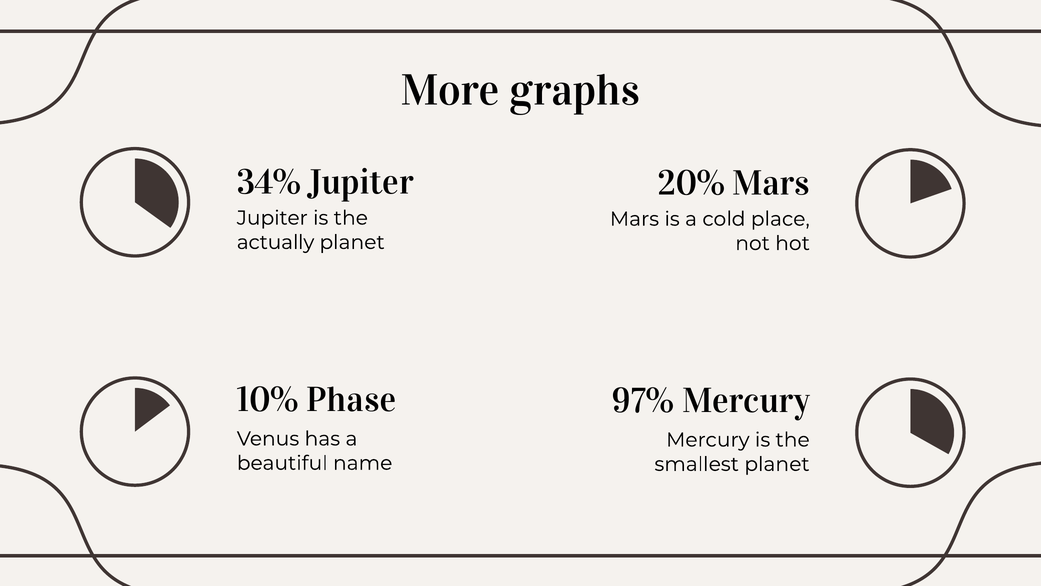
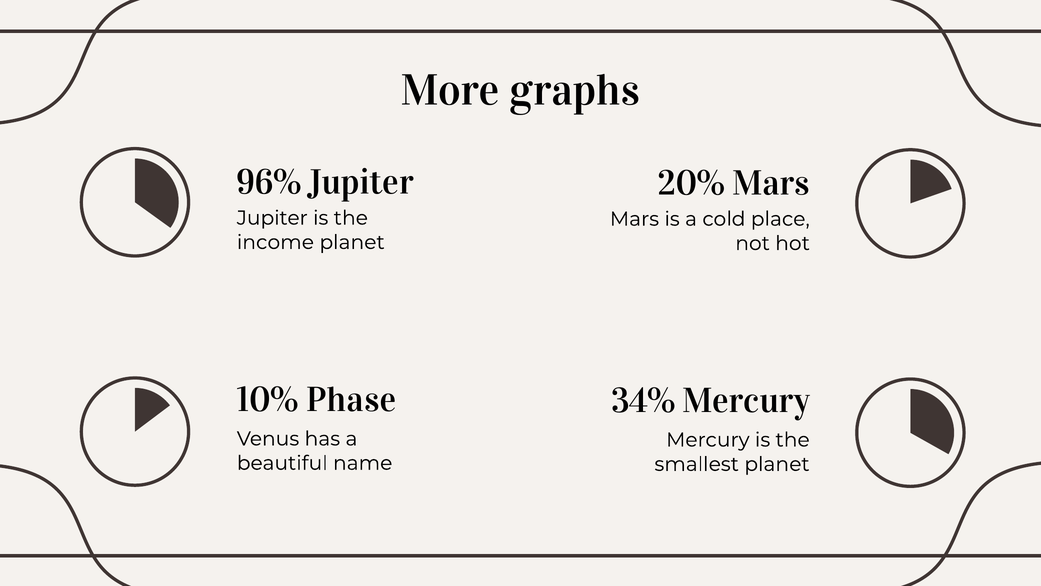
34%: 34% -> 96% (269, 182)
actually: actually -> income (275, 242)
97%: 97% -> 34% (643, 401)
